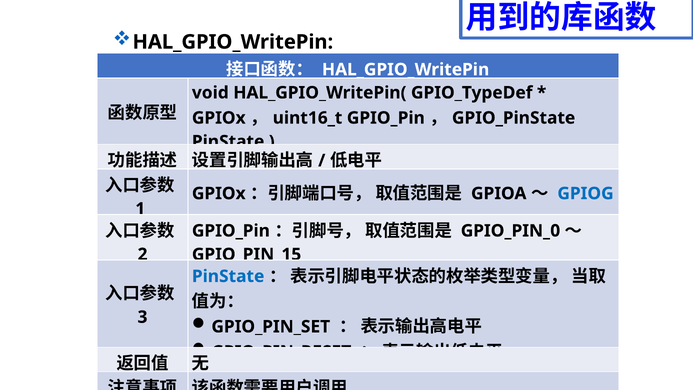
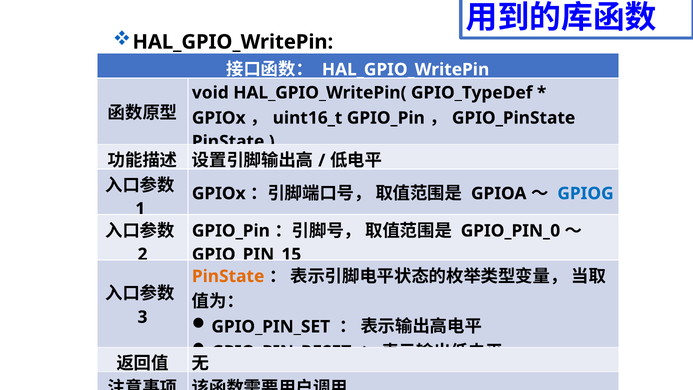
PinState colour: blue -> orange (228, 276)
